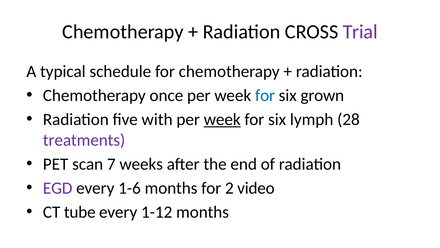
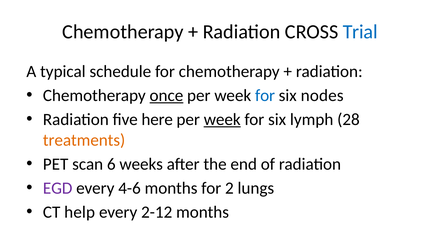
Trial colour: purple -> blue (360, 32)
once underline: none -> present (166, 95)
grown: grown -> nodes (322, 95)
with: with -> here (157, 119)
treatments colour: purple -> orange (84, 140)
7: 7 -> 6 (111, 164)
1-6: 1-6 -> 4-6 (130, 188)
video: video -> lungs (256, 188)
tube: tube -> help (80, 212)
1-12: 1-12 -> 2-12 (157, 212)
